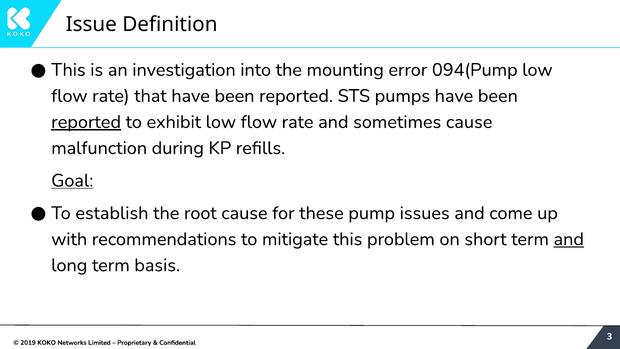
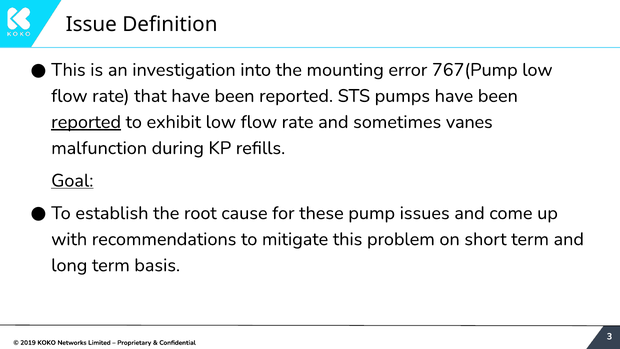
094(Pump: 094(Pump -> 767(Pump (475, 70)
sometimes cause: cause -> vanes (469, 122)
and underline: present -> none (569, 239)
